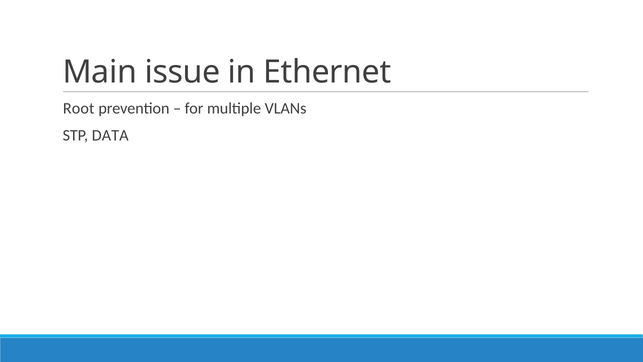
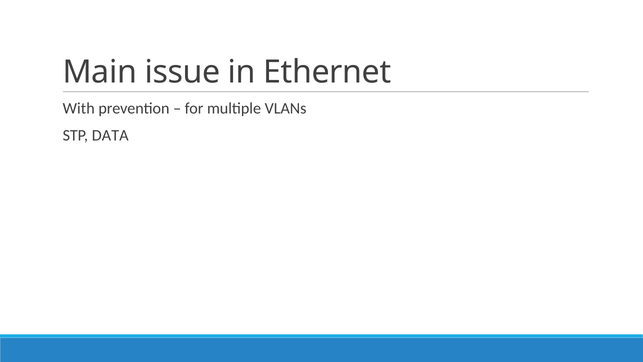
Root: Root -> With (79, 108)
